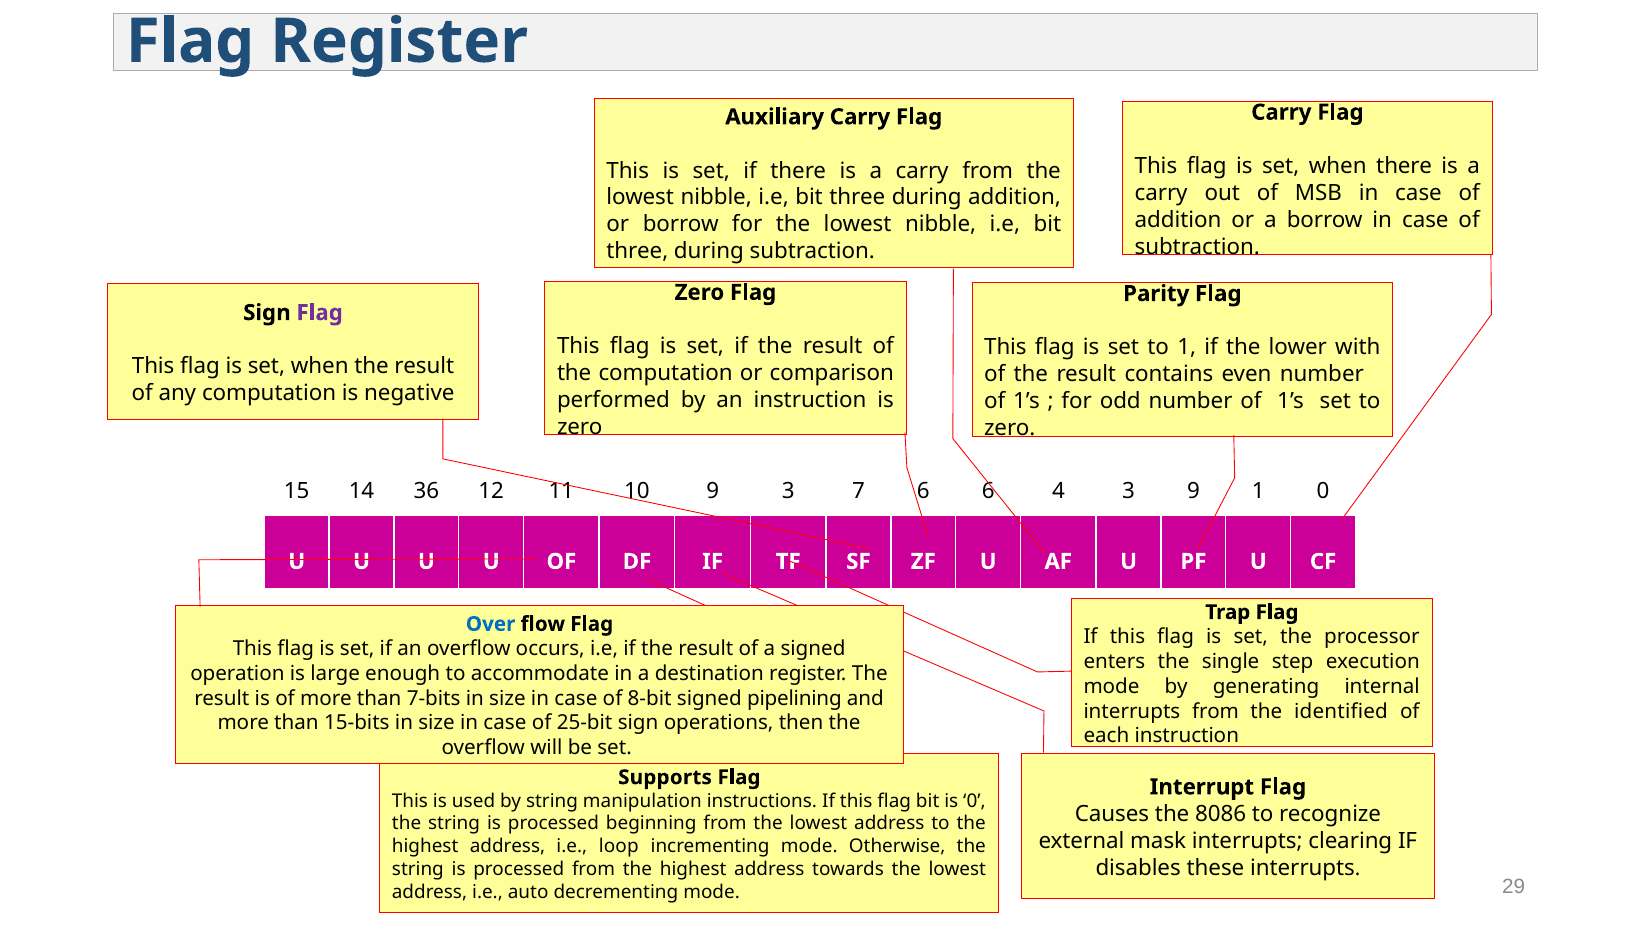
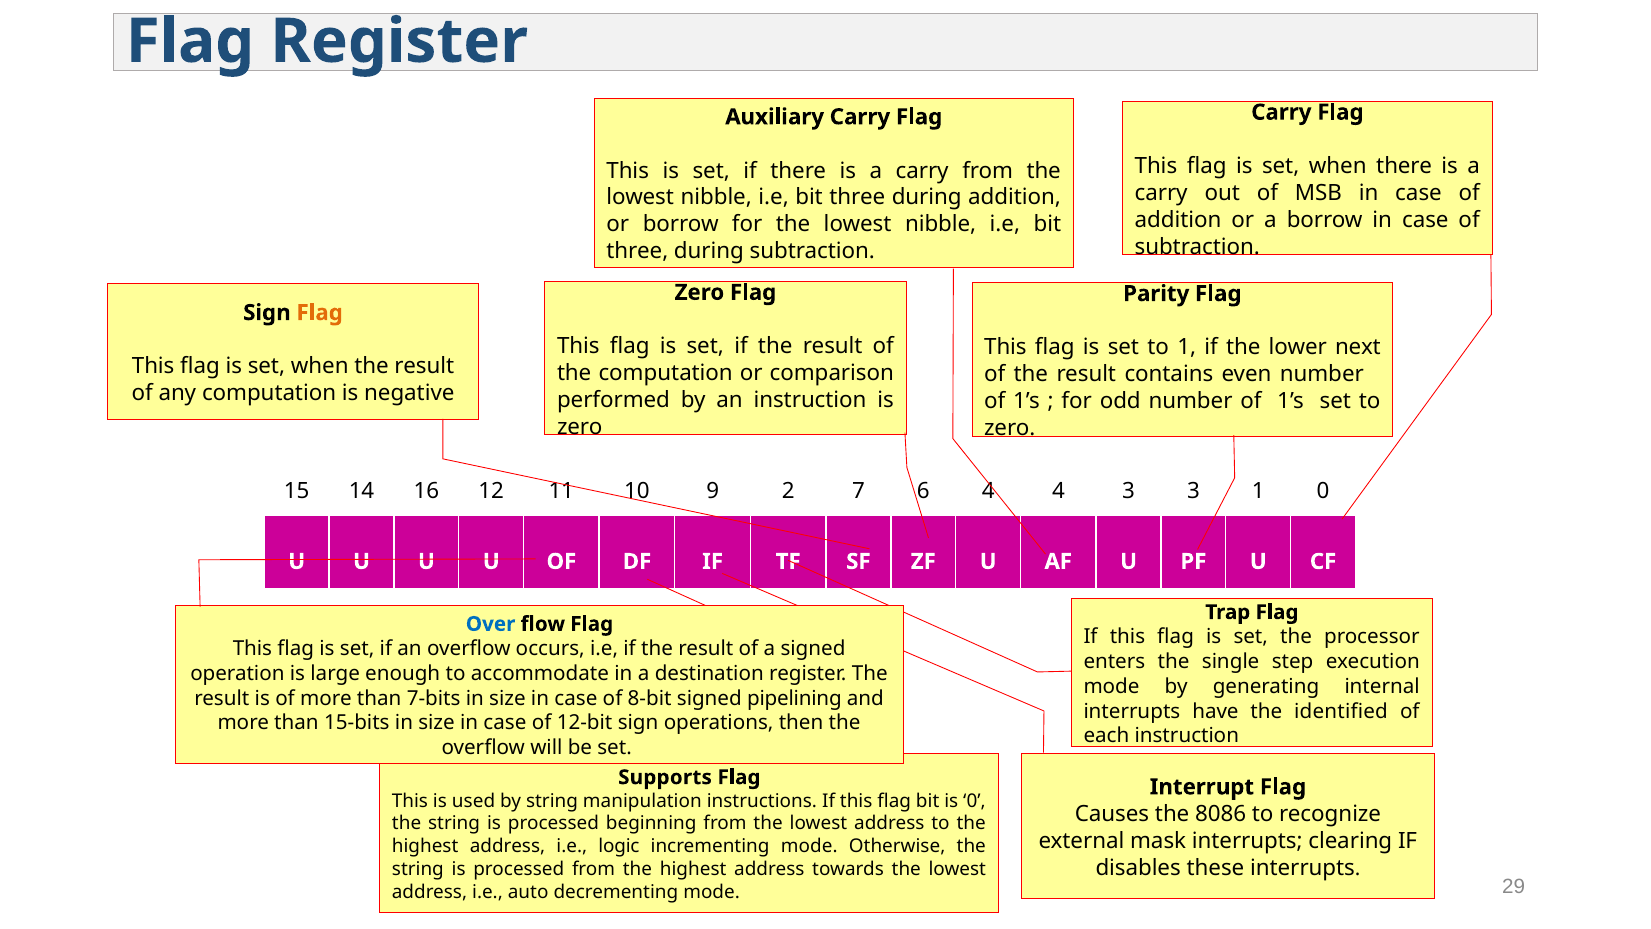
Flag colour: purple -> orange (320, 313)
with: with -> next (1358, 347)
36: 36 -> 16 (426, 491)
9 3: 3 -> 2 (788, 491)
6 6: 6 -> 4 (988, 491)
3 9: 9 -> 3 (1193, 491)
interrupts from: from -> have (1215, 711)
25-bit: 25-bit -> 12-bit (585, 723)
loop: loop -> logic (619, 846)
